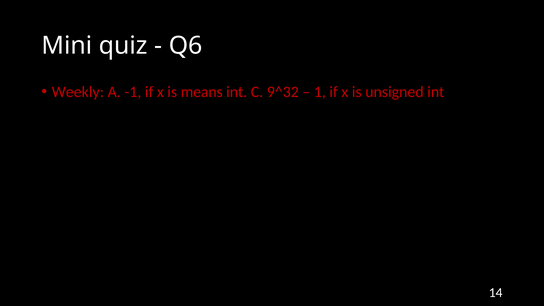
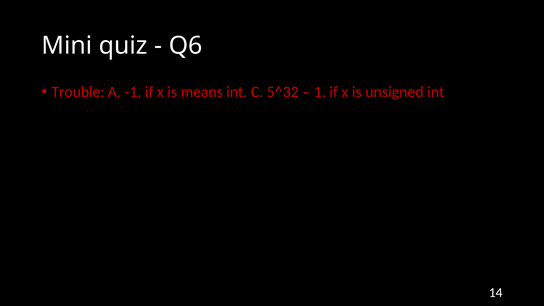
Weekly: Weekly -> Trouble (78, 92)
9^32: 9^32 -> 5^32 (283, 92)
